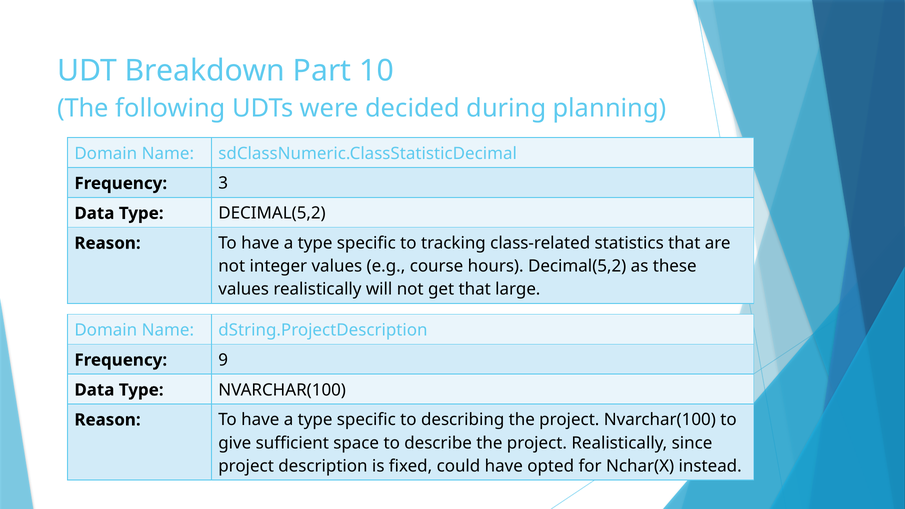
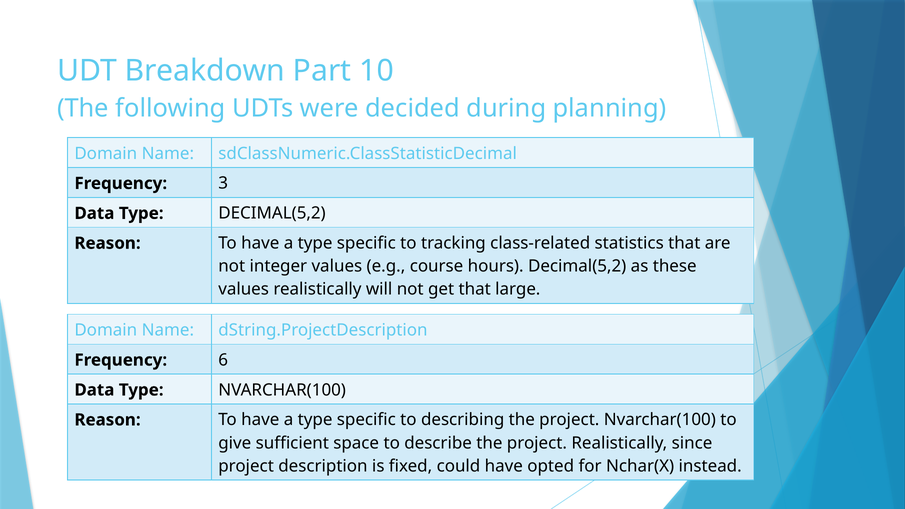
9: 9 -> 6 (223, 360)
